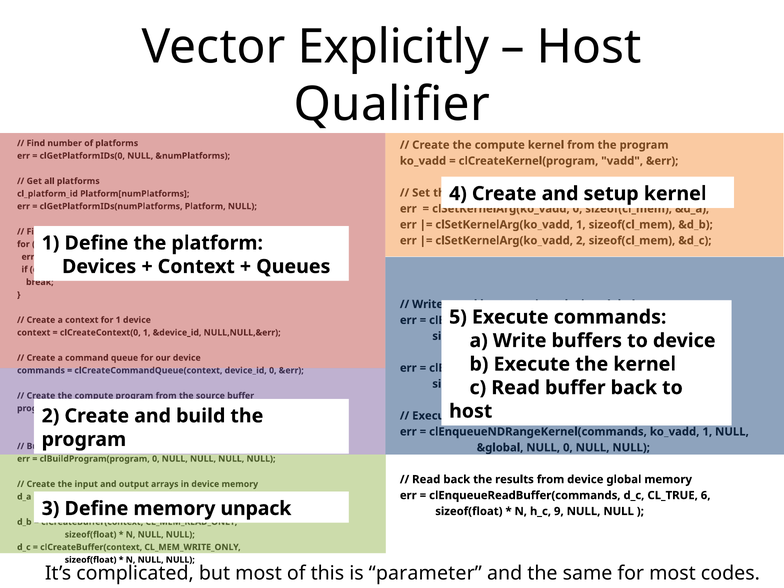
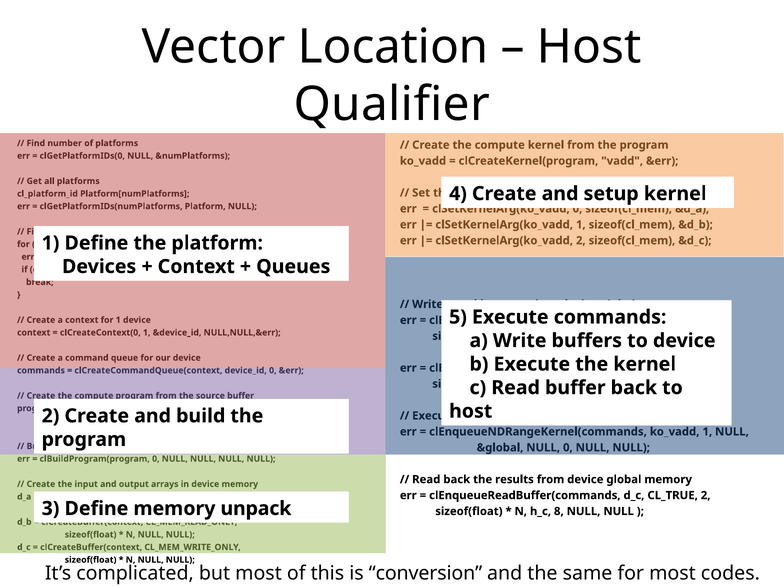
Explicitly: Explicitly -> Location (393, 47)
CL_TRUE 6: 6 -> 2 (706, 495)
9: 9 -> 8 (559, 511)
parameter: parameter -> conversion (425, 573)
